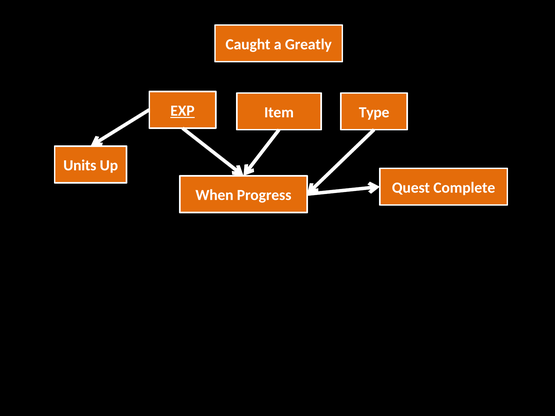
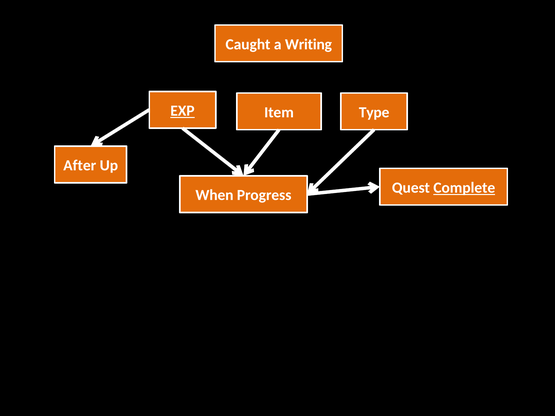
Greatly: Greatly -> Writing (308, 44)
Units: Units -> After (80, 166)
Complete underline: none -> present (464, 188)
